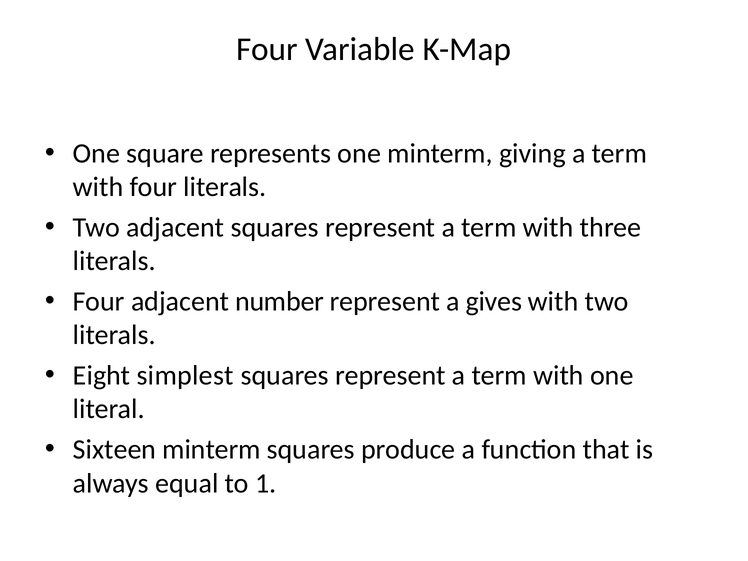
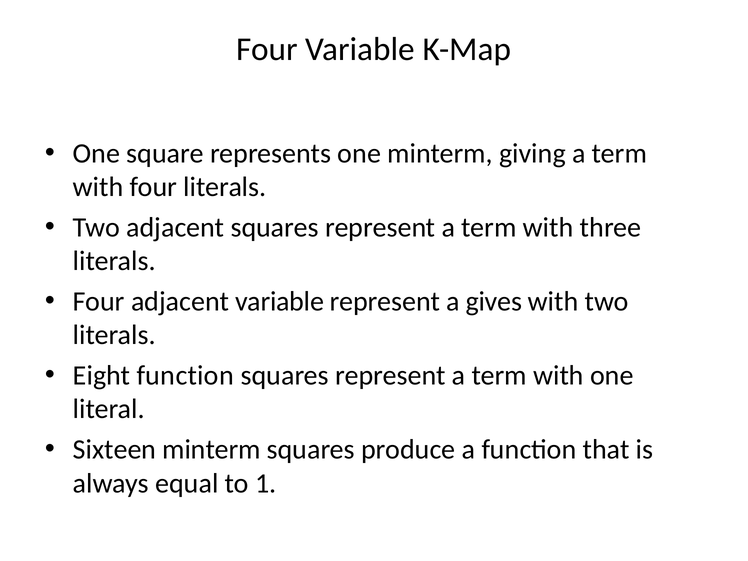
adjacent number: number -> variable (280, 302)
Eight simplest: simplest -> function (185, 376)
